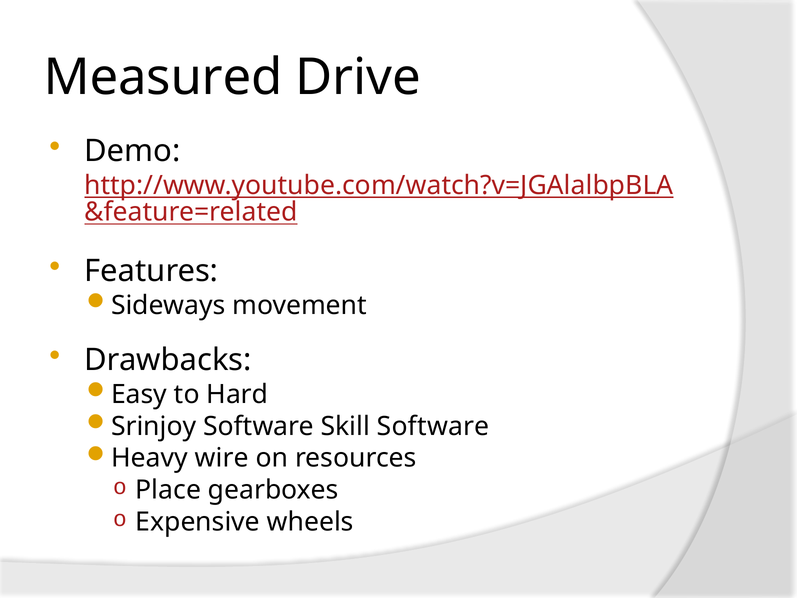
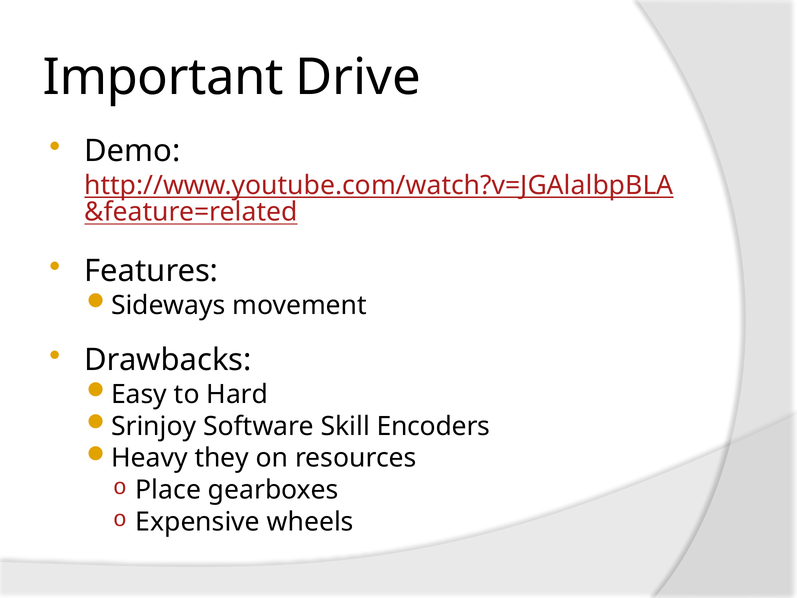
Measured: Measured -> Important (163, 77)
Skill Software: Software -> Encoders (433, 426)
wire: wire -> they (222, 458)
